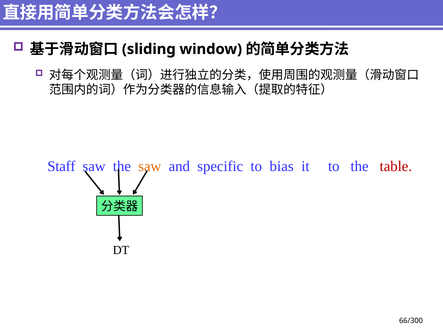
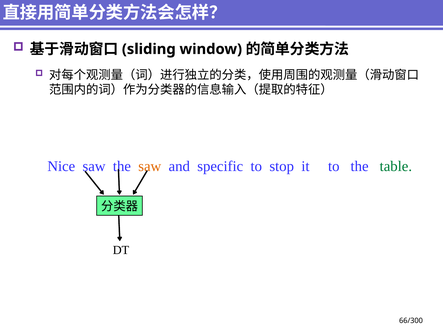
Staff: Staff -> Nice (61, 166)
bias: bias -> stop (282, 166)
table colour: red -> green (396, 166)
